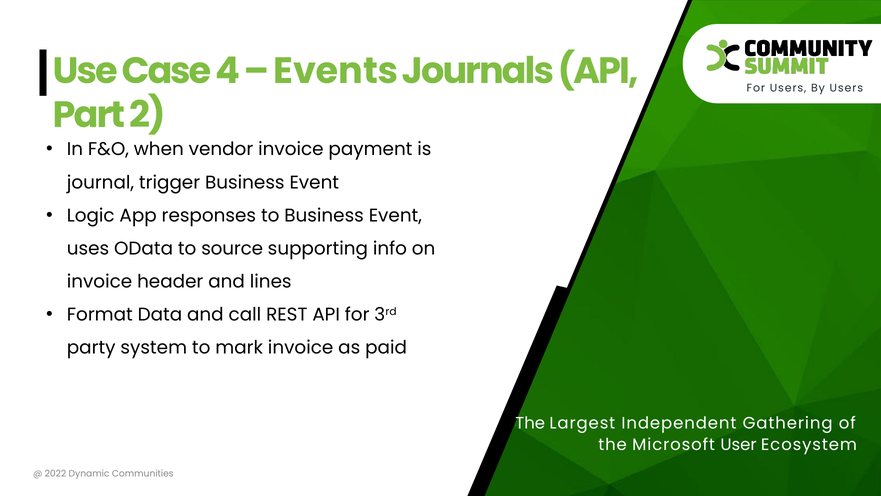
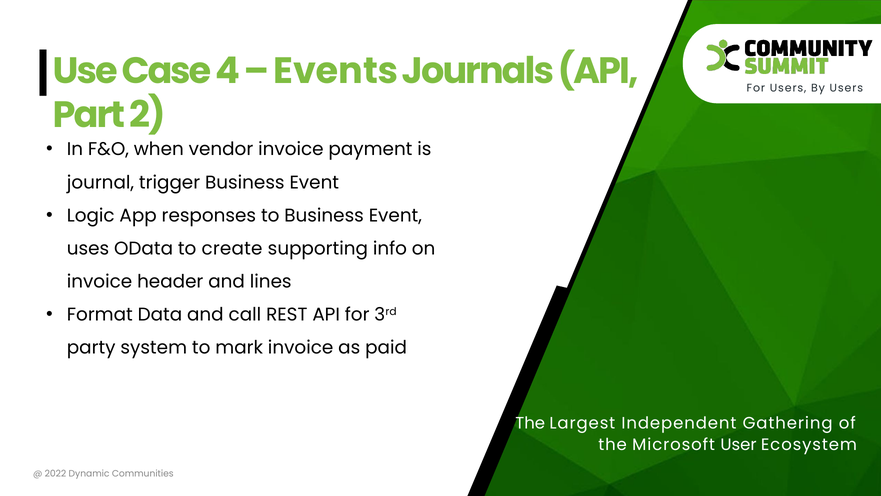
source: source -> create (232, 248)
